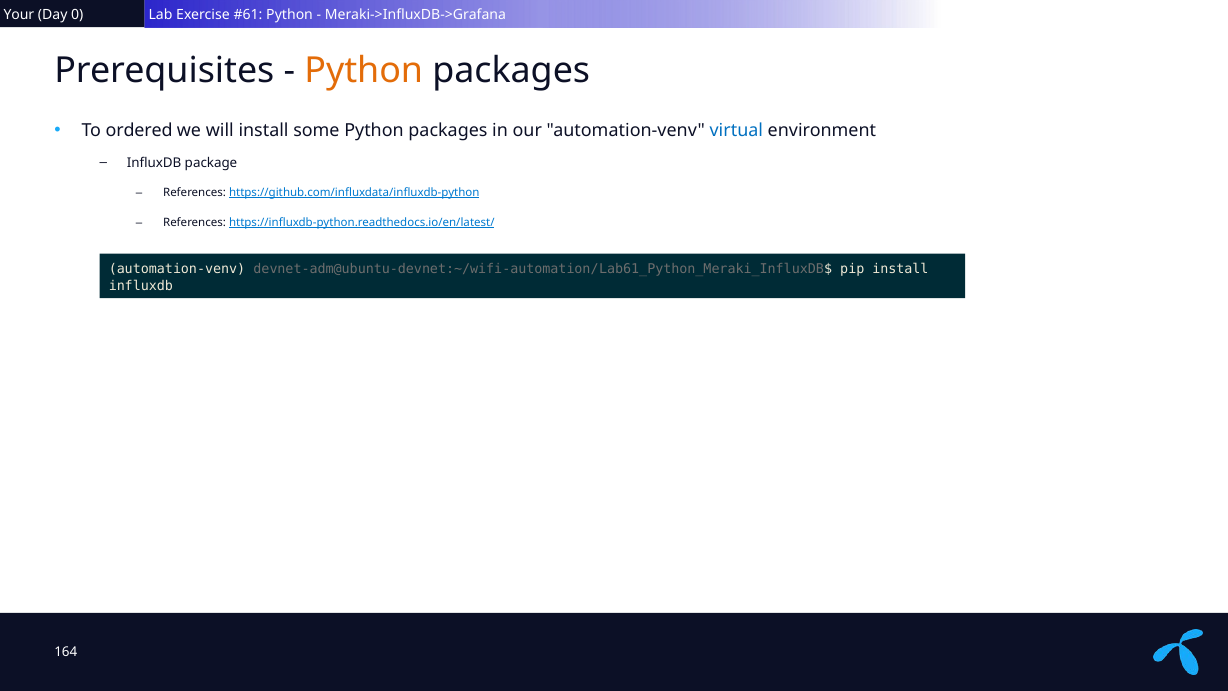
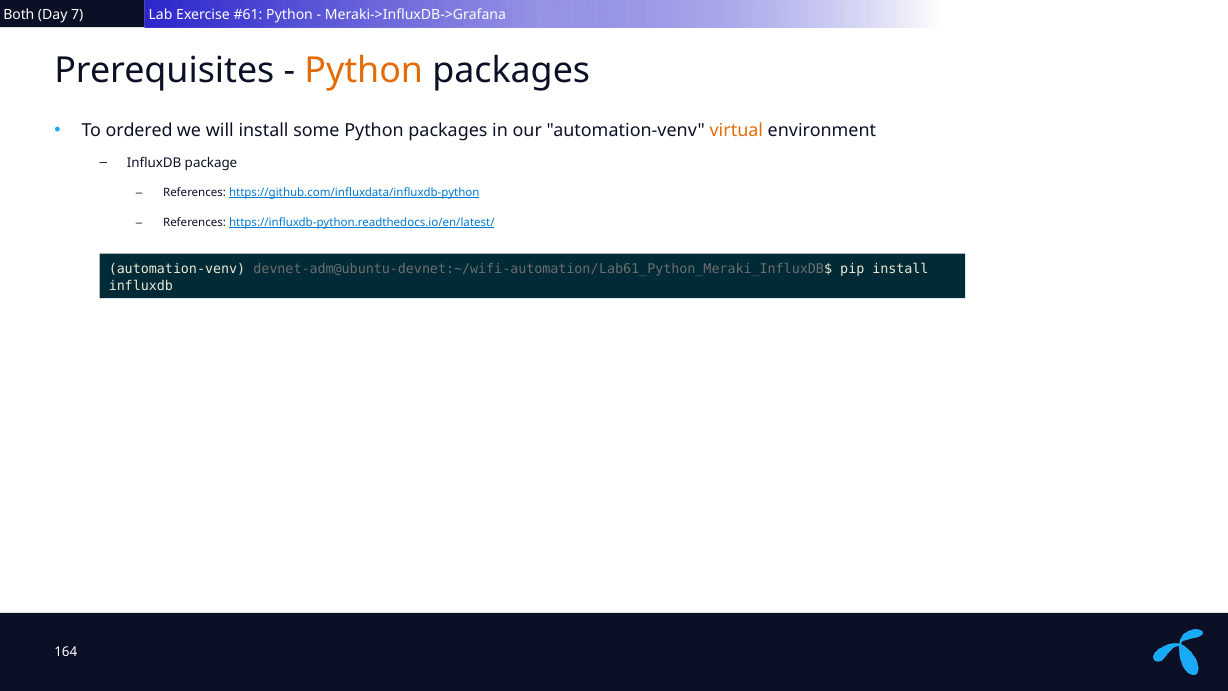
Your: Your -> Both (19, 15)
0: 0 -> 7 (77, 15)
virtual colour: blue -> orange (736, 130)
